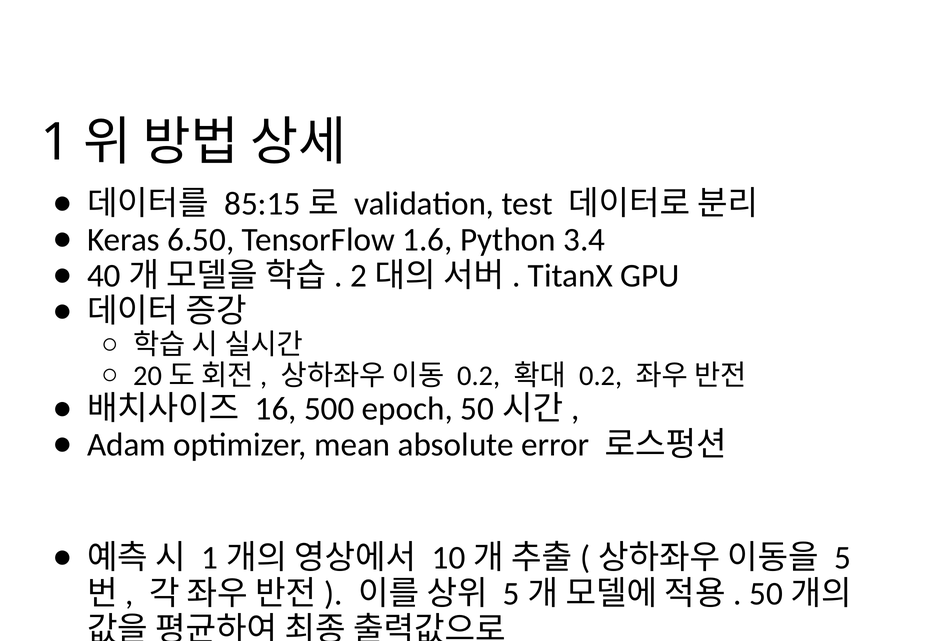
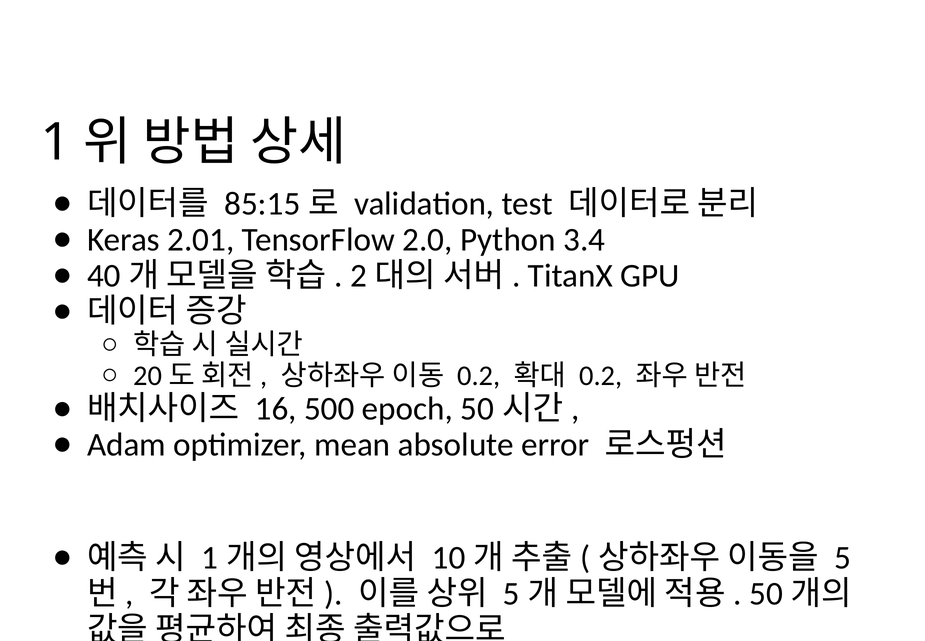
6.50: 6.50 -> 2.01 (201, 239)
1.6: 1.6 -> 2.0 (427, 239)
